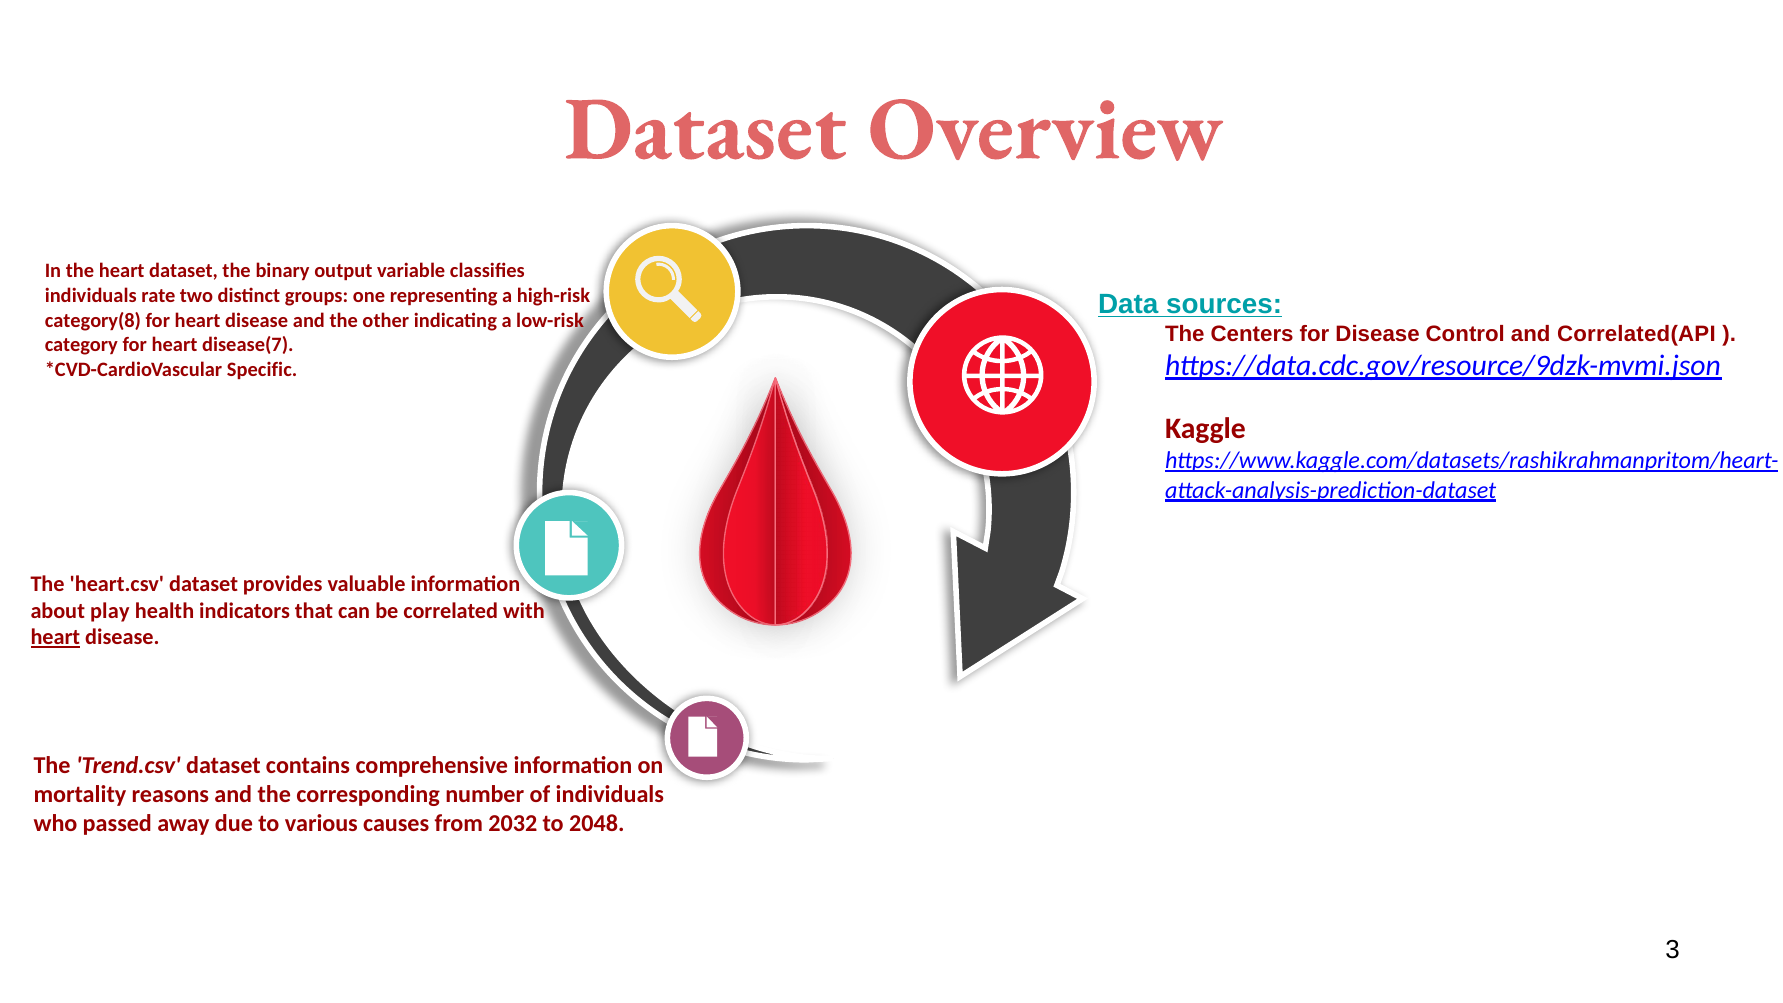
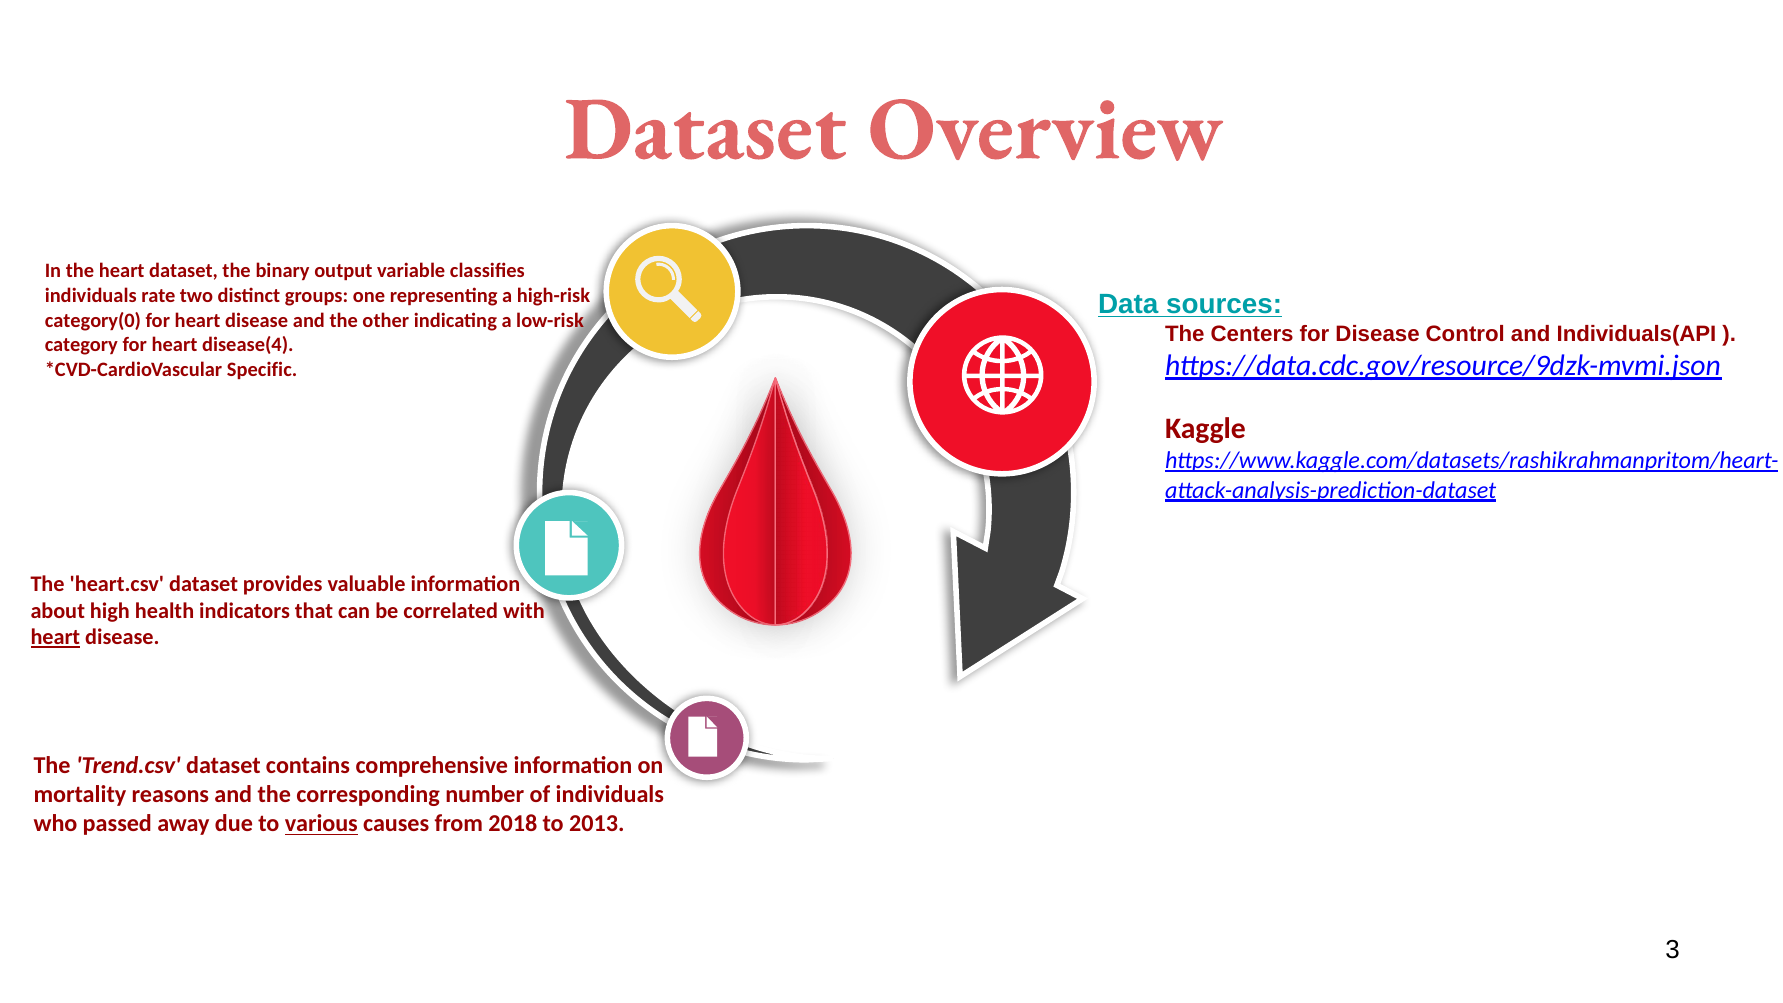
category(8: category(8 -> category(0 (93, 320)
Correlated(API: Correlated(API -> Individuals(API (1637, 334)
disease(7: disease(7 -> disease(4 (248, 345)
play: play -> high (110, 611)
various underline: none -> present (321, 824)
2032: 2032 -> 2018 (513, 824)
2048: 2048 -> 2013 (597, 824)
